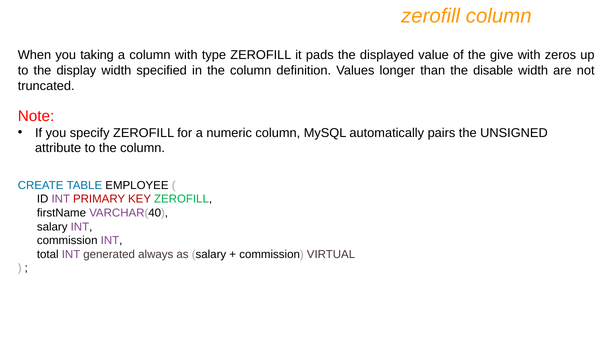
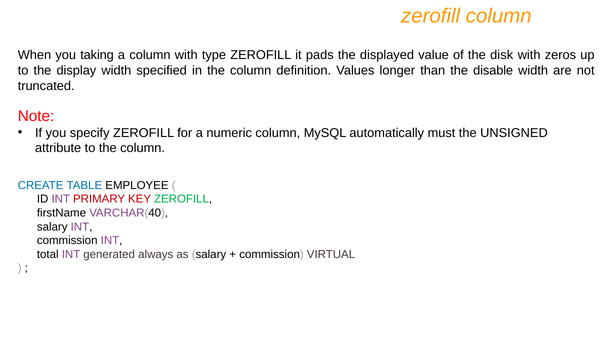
give: give -> disk (502, 55)
pairs: pairs -> must (441, 133)
